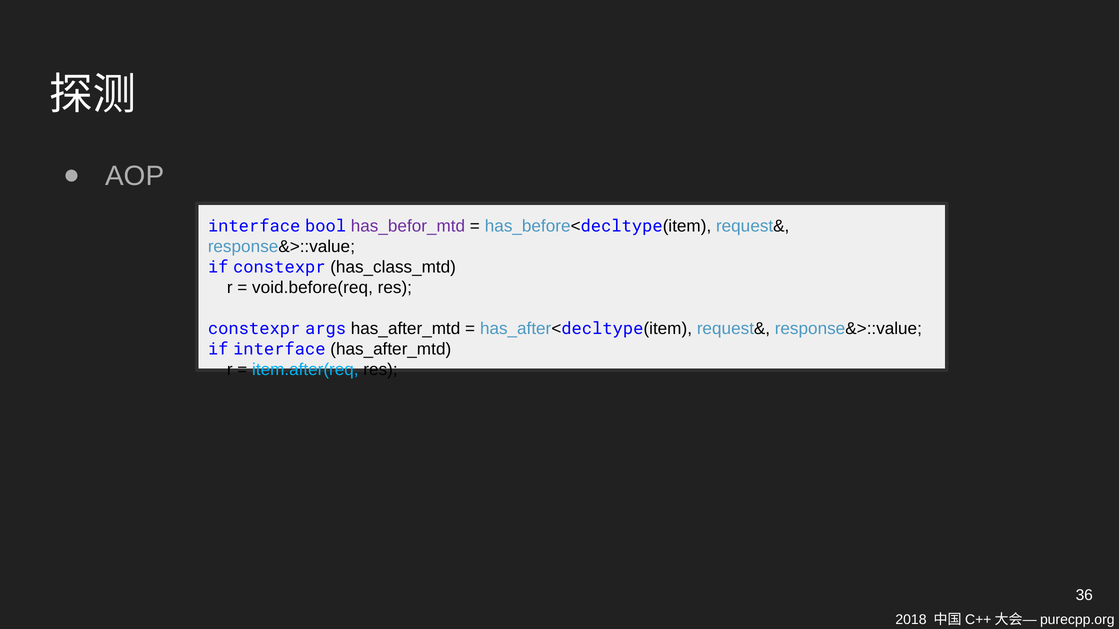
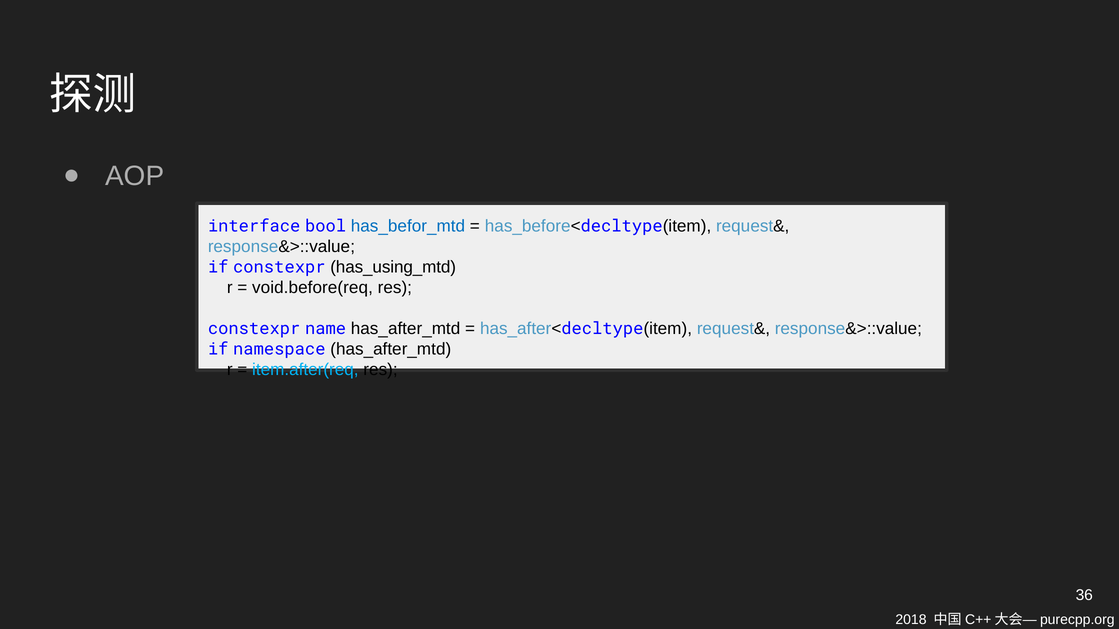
has_befor_mtd colour: purple -> blue (408, 226)
has_class_mtd: has_class_mtd -> has_using_mtd (393, 267)
args: args -> name (326, 329)
if interface: interface -> namespace (279, 349)
